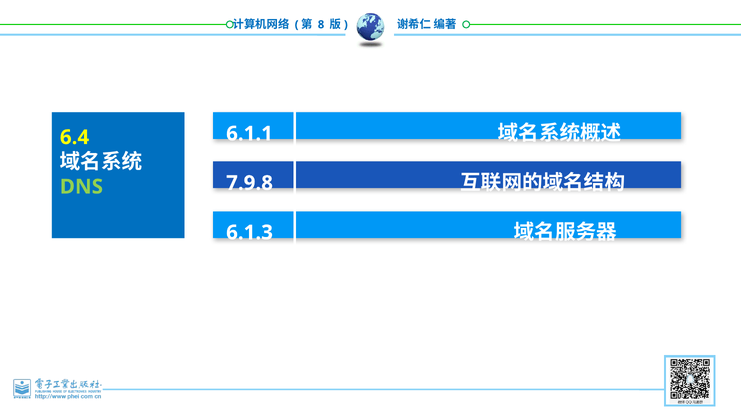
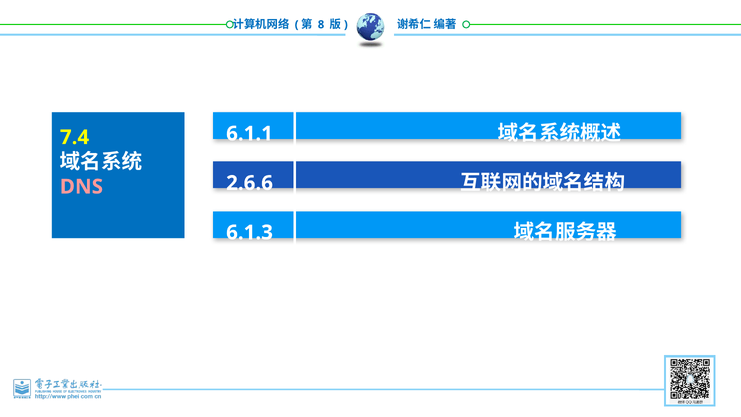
6.4: 6.4 -> 7.4 (75, 137)
7.9.8: 7.9.8 -> 2.6.6 (250, 183)
DNS colour: light green -> pink (81, 187)
